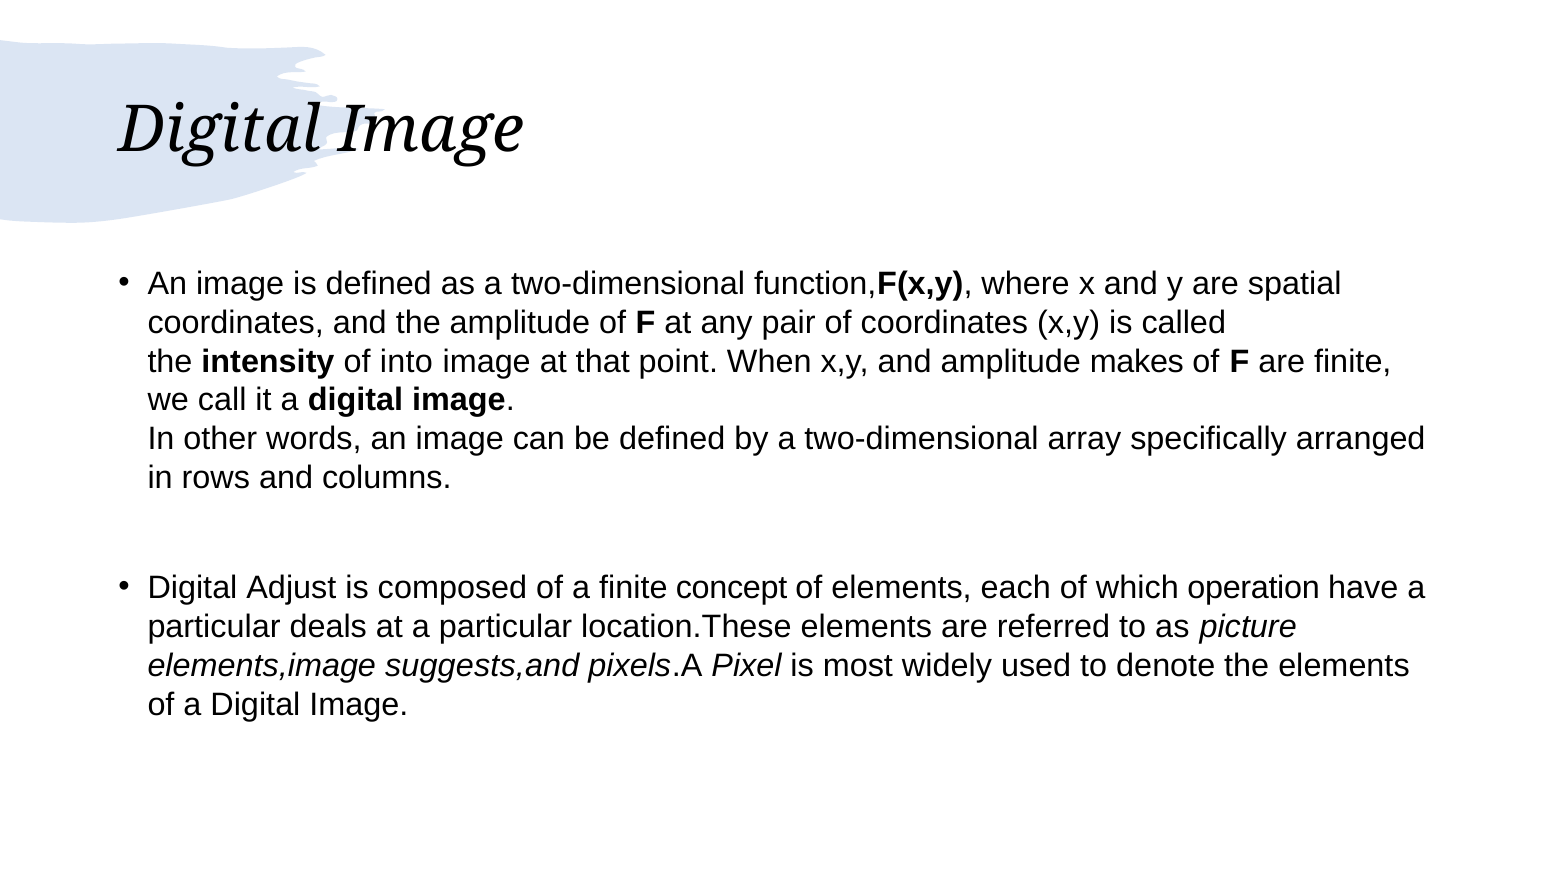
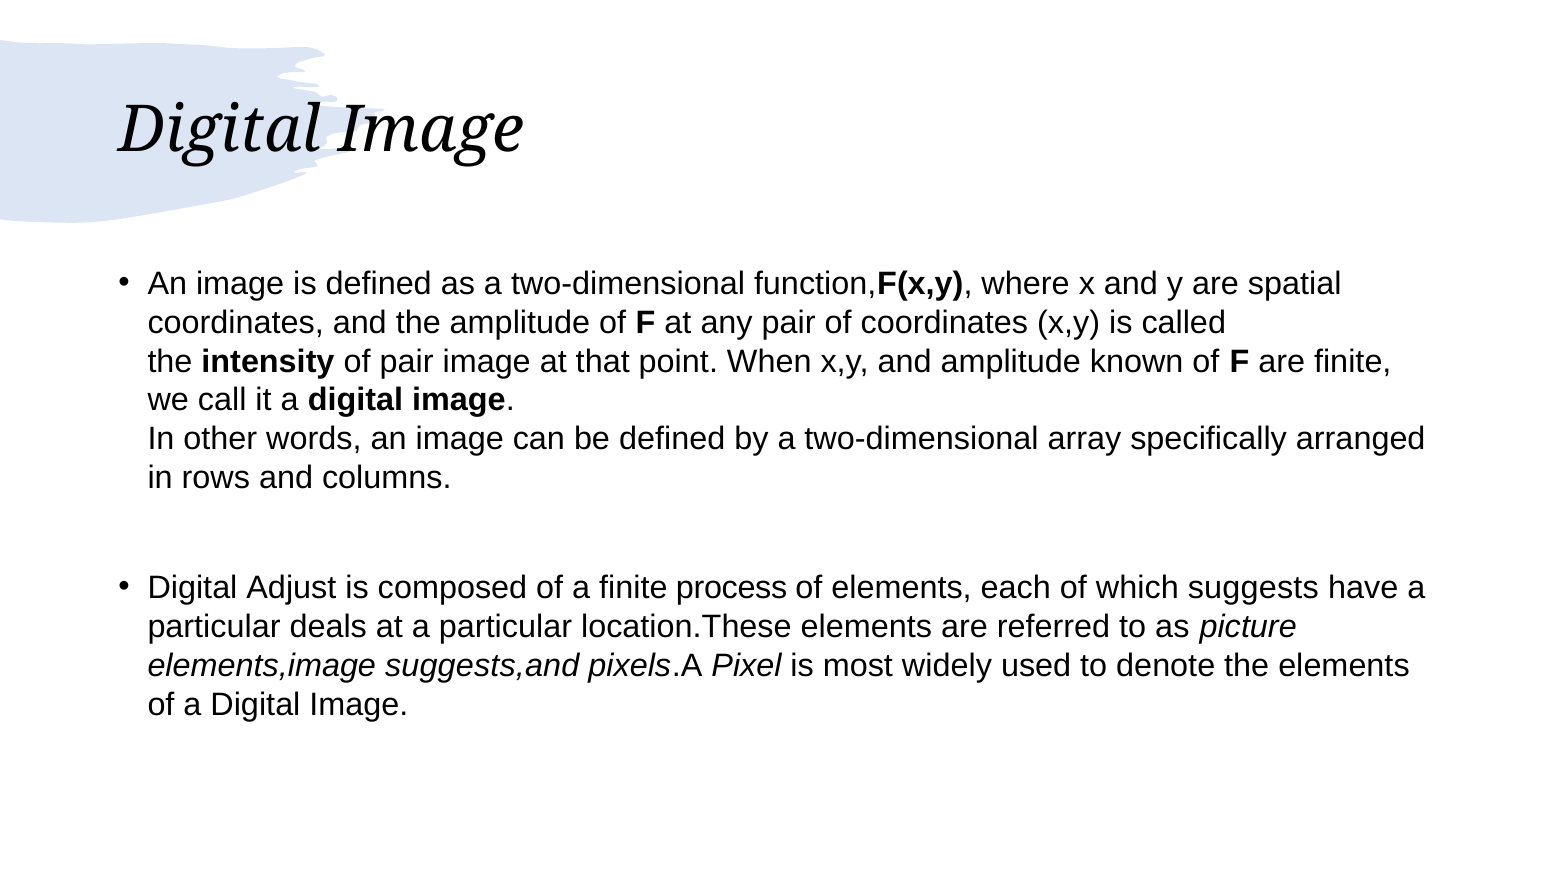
of into: into -> pair (407, 362)
makes: makes -> known (1137, 362)
concept: concept -> process (732, 588)
operation: operation -> suggests (1253, 588)
